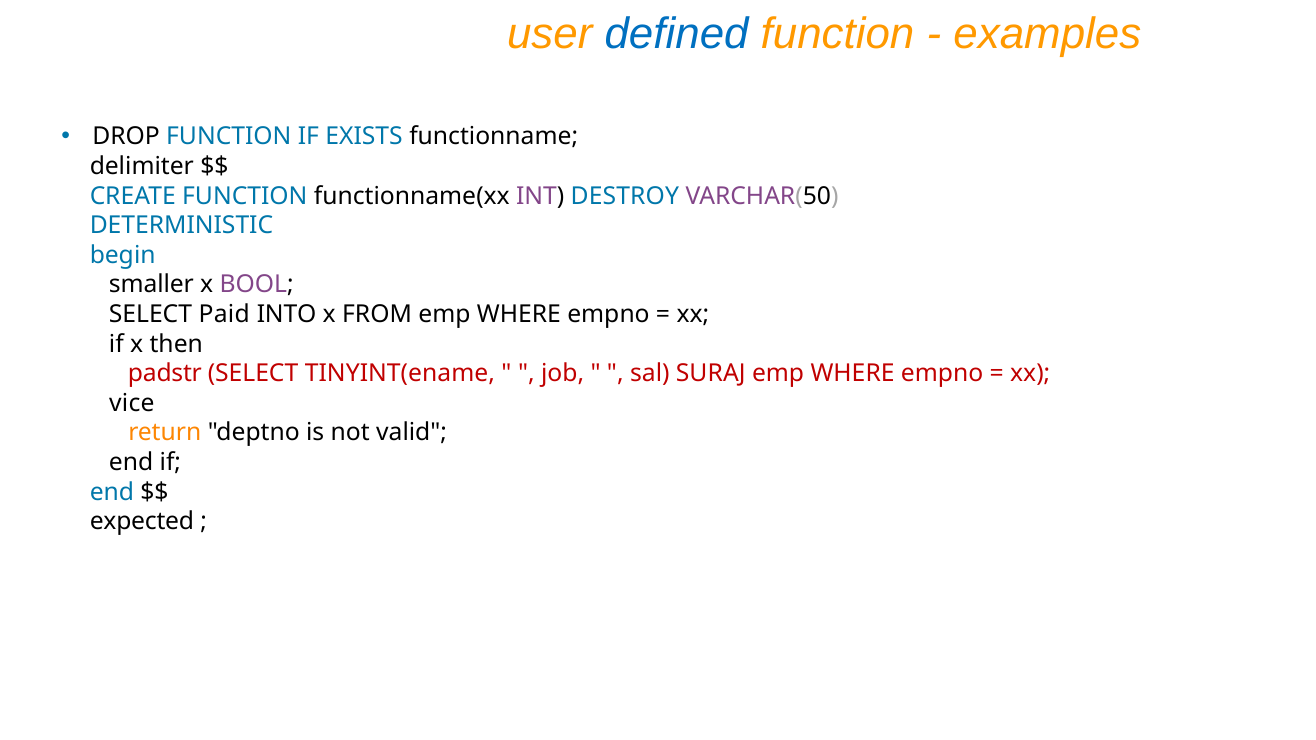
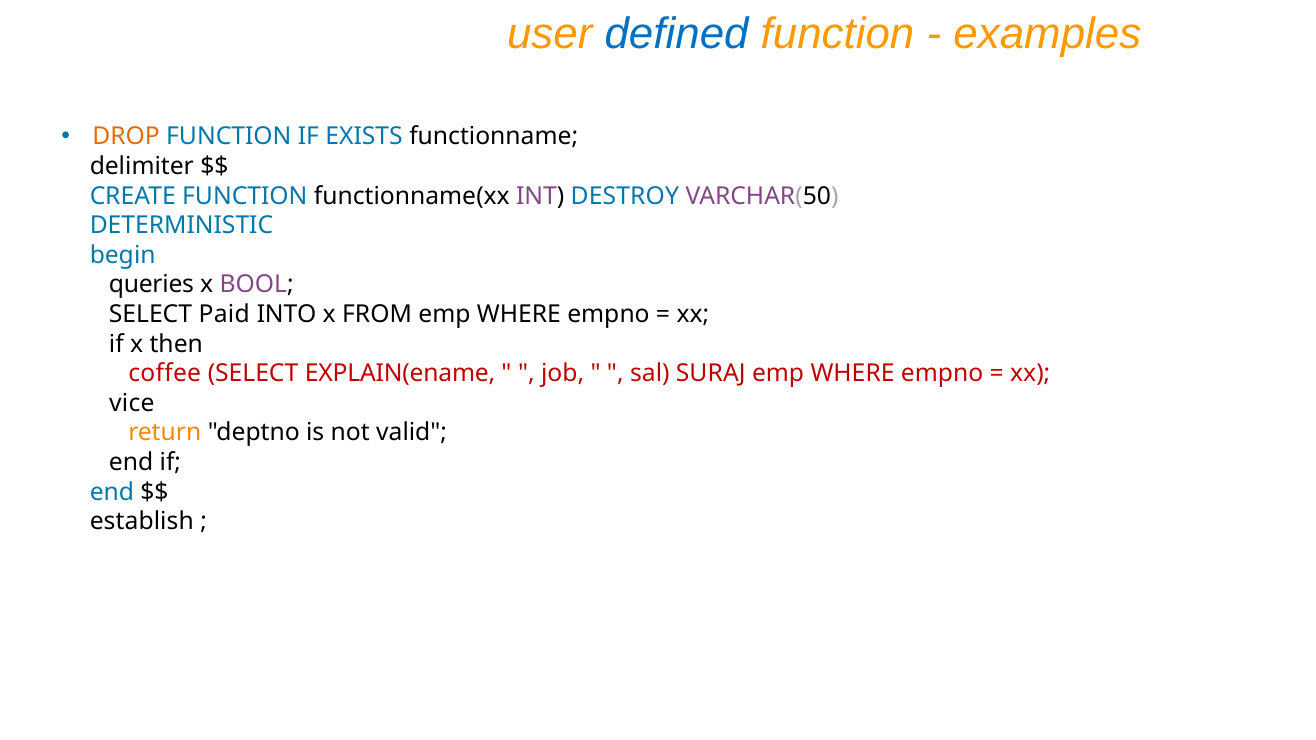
DROP colour: black -> orange (126, 137)
smaller: smaller -> queries (151, 285)
padstr: padstr -> coffee (165, 374)
TINYINT(ename: TINYINT(ename -> EXPLAIN(ename (400, 374)
expected: expected -> establish (142, 522)
